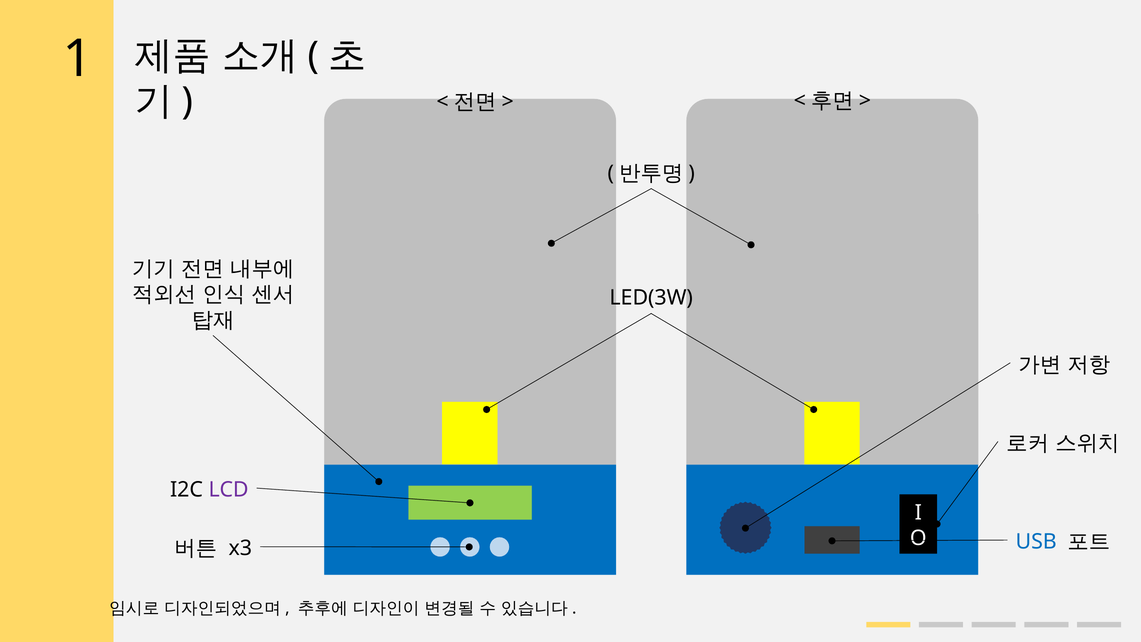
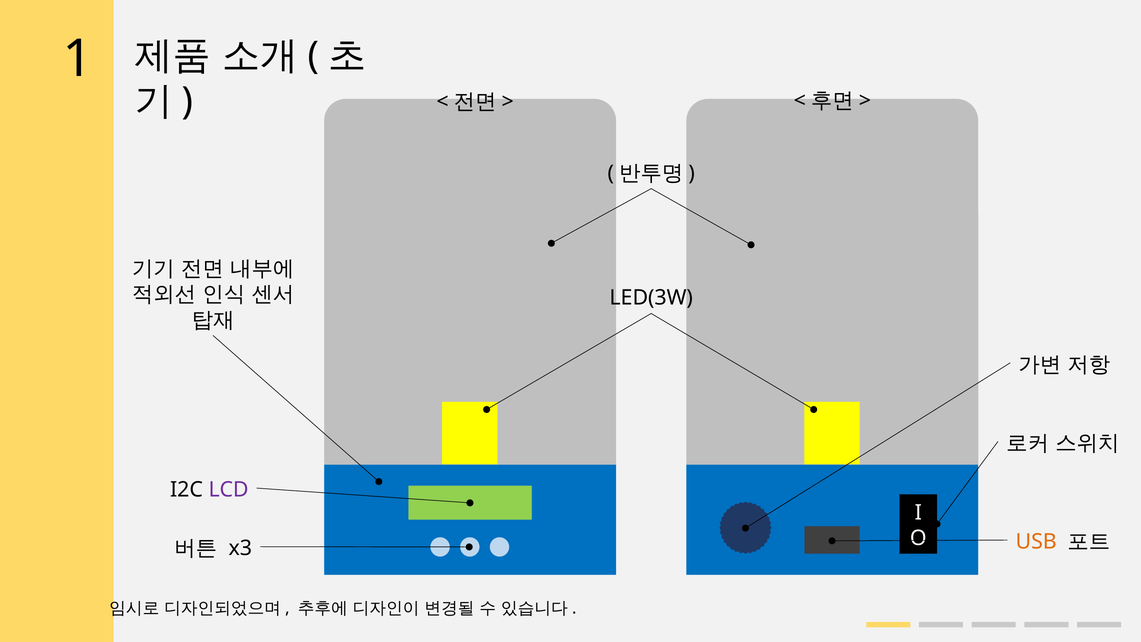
USB colour: blue -> orange (1036, 541)
